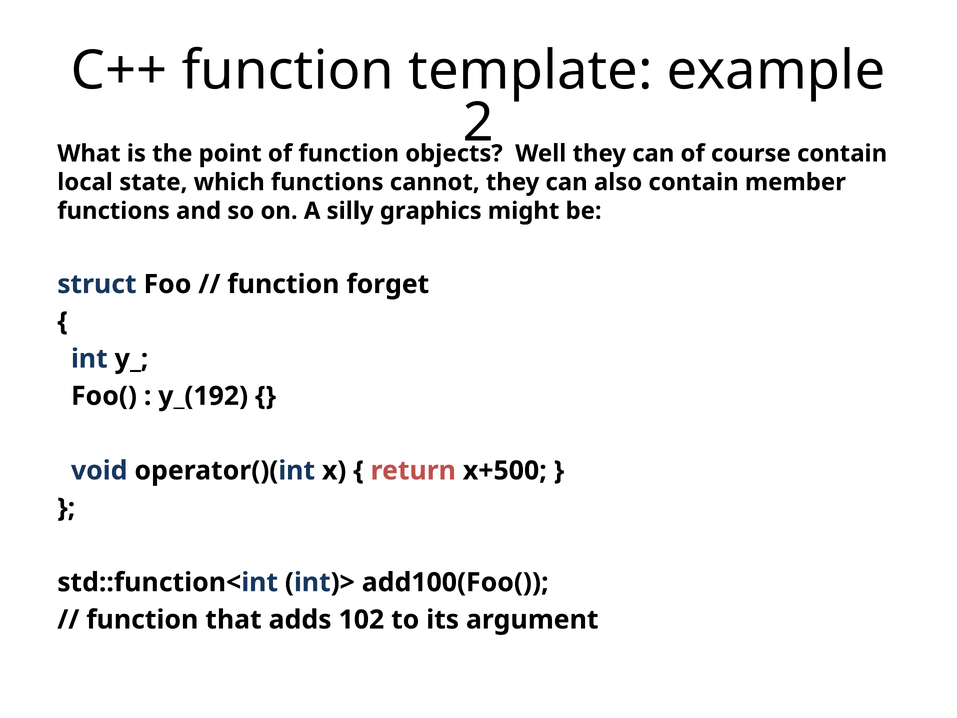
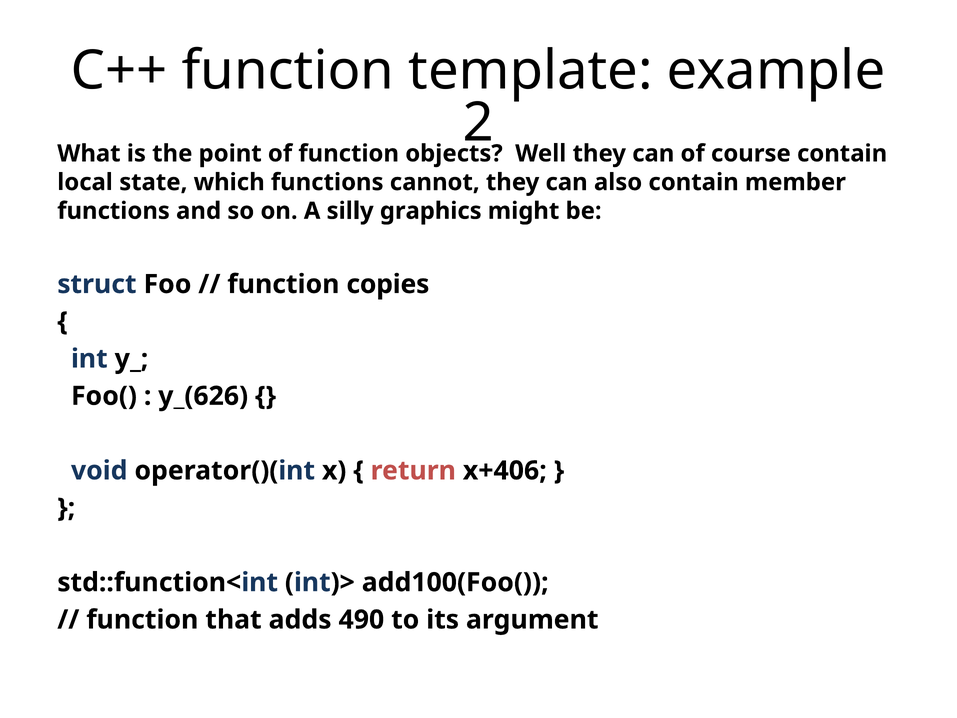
forget: forget -> copies (388, 284)
y_(192: y_(192 -> y_(626 (203, 396)
x+500: x+500 -> x+406 (505, 470)
102: 102 -> 490 (361, 620)
